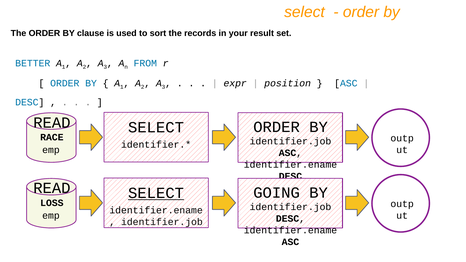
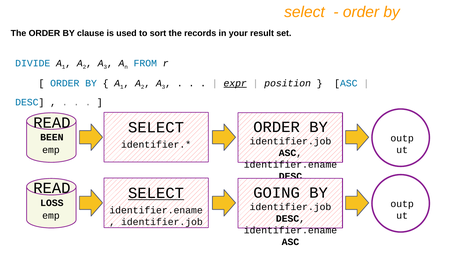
BETTER: BETTER -> DIVIDE (33, 63)
expr underline: none -> present (235, 83)
RACE: RACE -> BEEN (52, 137)
